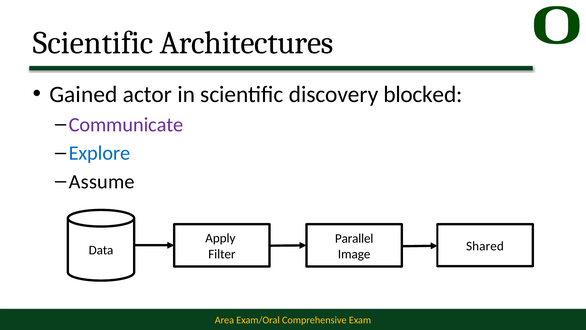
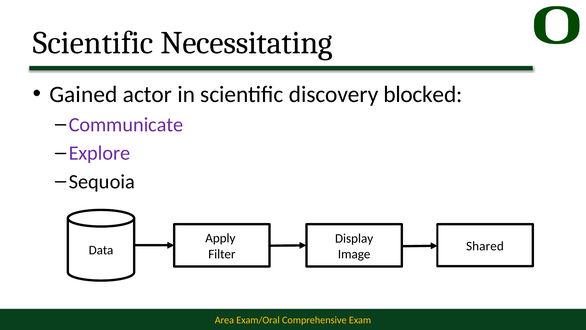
Architectures: Architectures -> Necessitating (247, 43)
Explore colour: blue -> purple (100, 153)
Assume: Assume -> Sequoia (102, 181)
Parallel: Parallel -> Display (354, 238)
